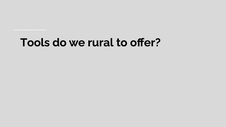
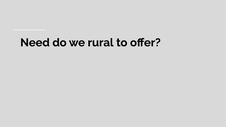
Tools: Tools -> Need (35, 43)
